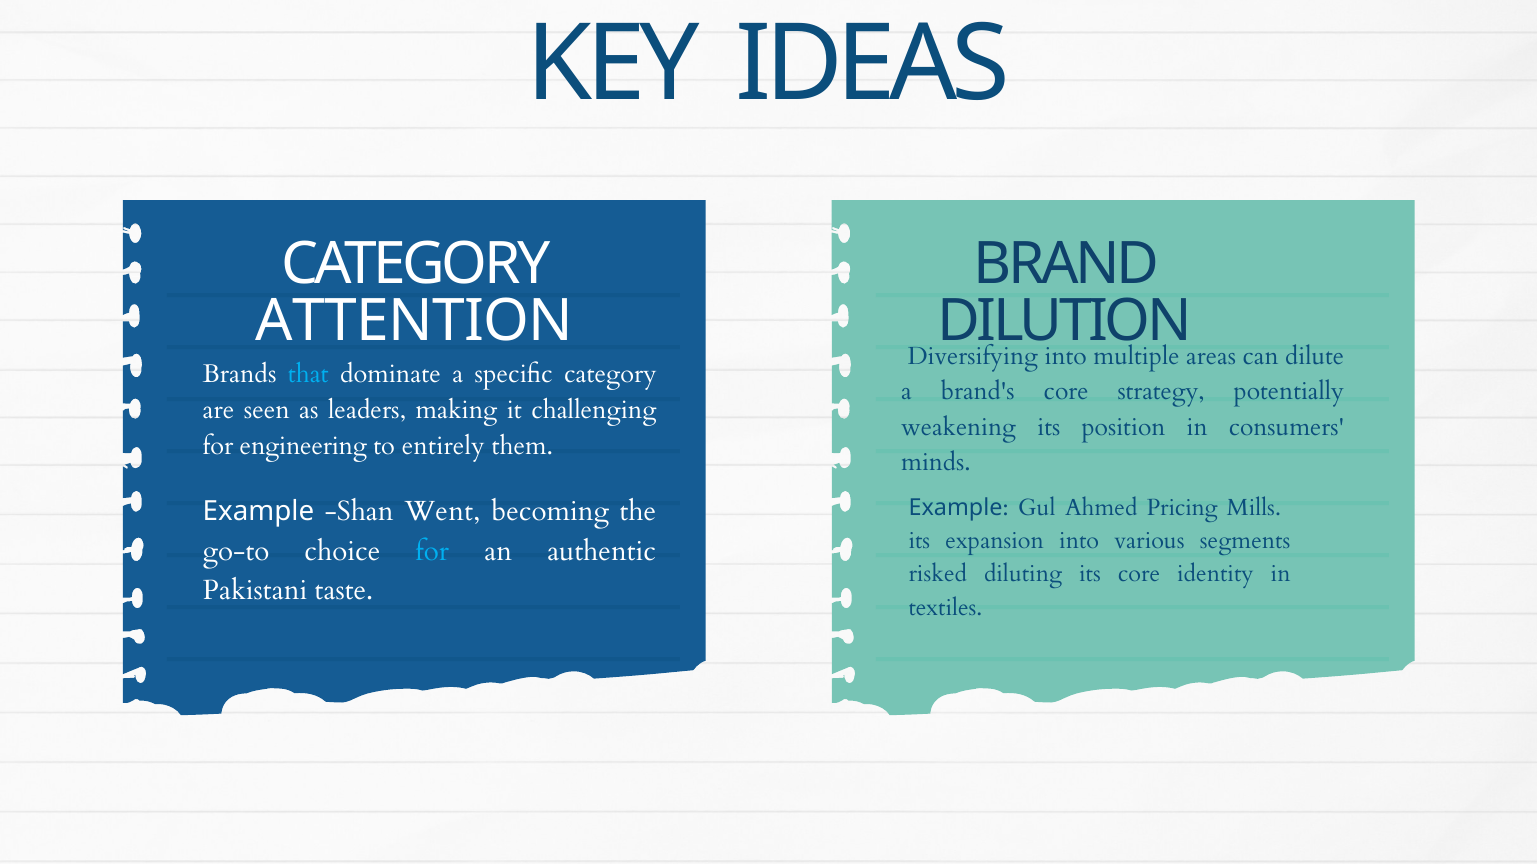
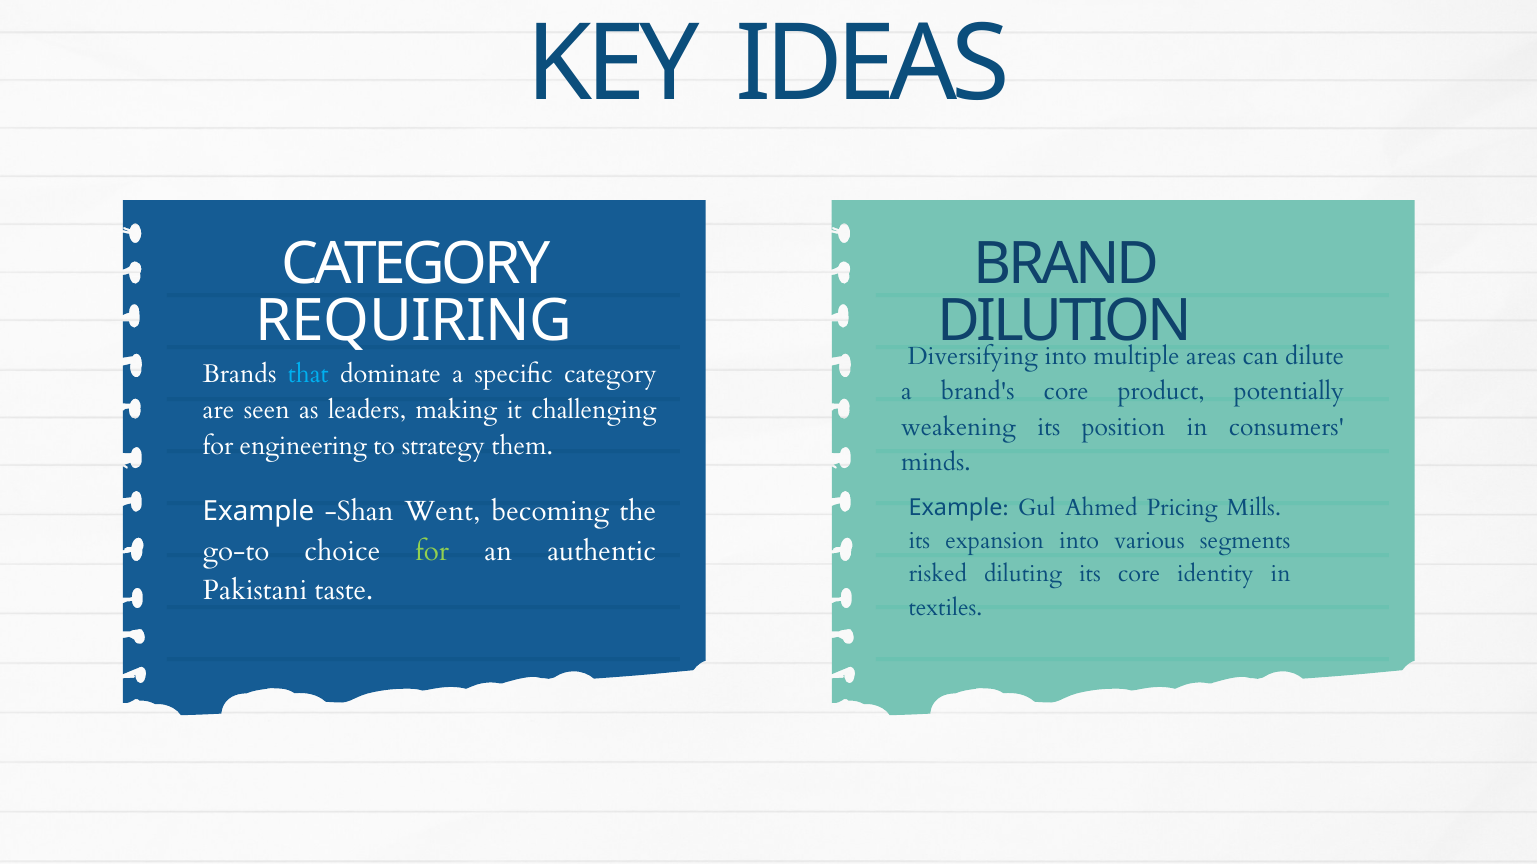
ATTENTION: ATTENTION -> REQUIRING (414, 321)
strategy: strategy -> product (1161, 392)
entirely: entirely -> strategy (443, 447)
for colour: light blue -> light green (432, 551)
